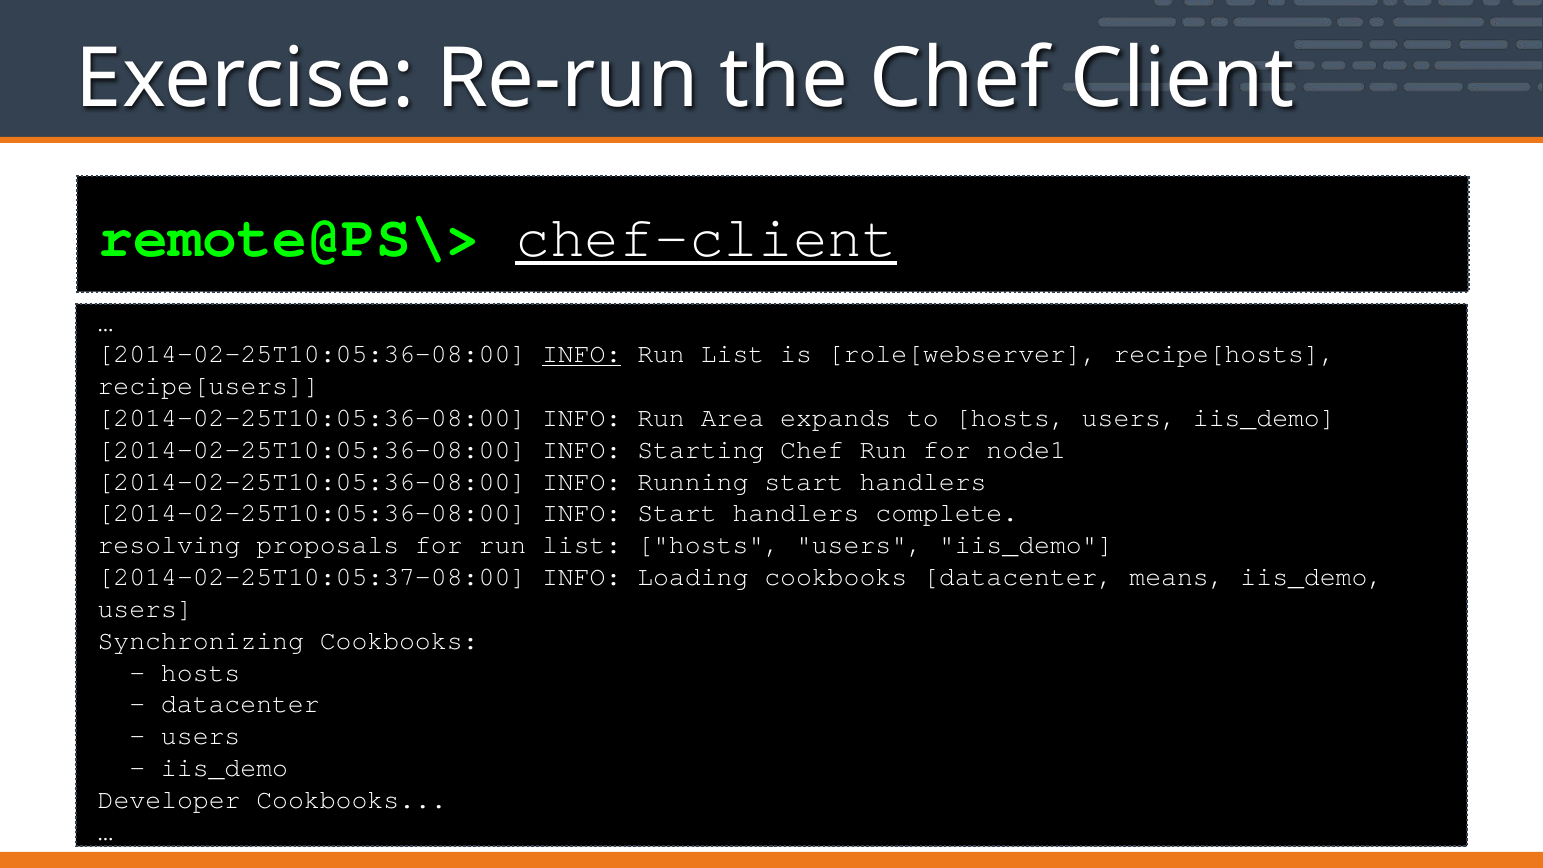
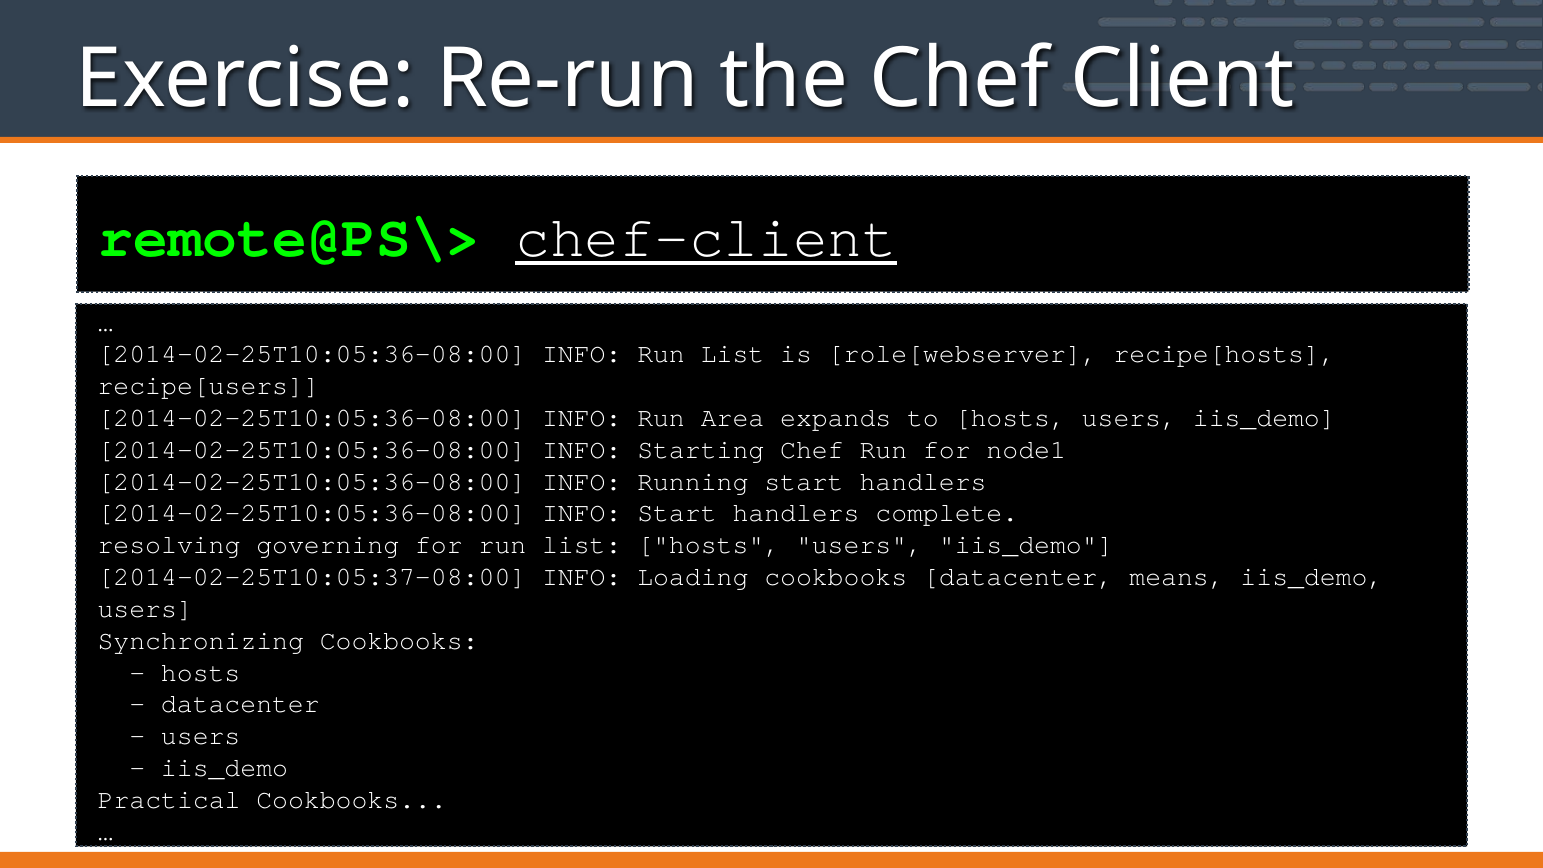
INFO underline: present -> none (582, 354)
proposals: proposals -> governing (328, 545)
Developer: Developer -> Practical (169, 800)
